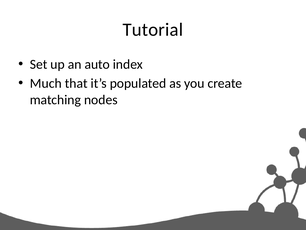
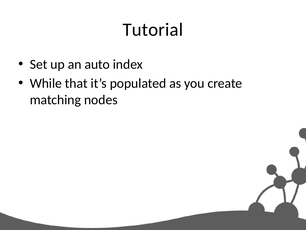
Much: Much -> While (46, 83)
